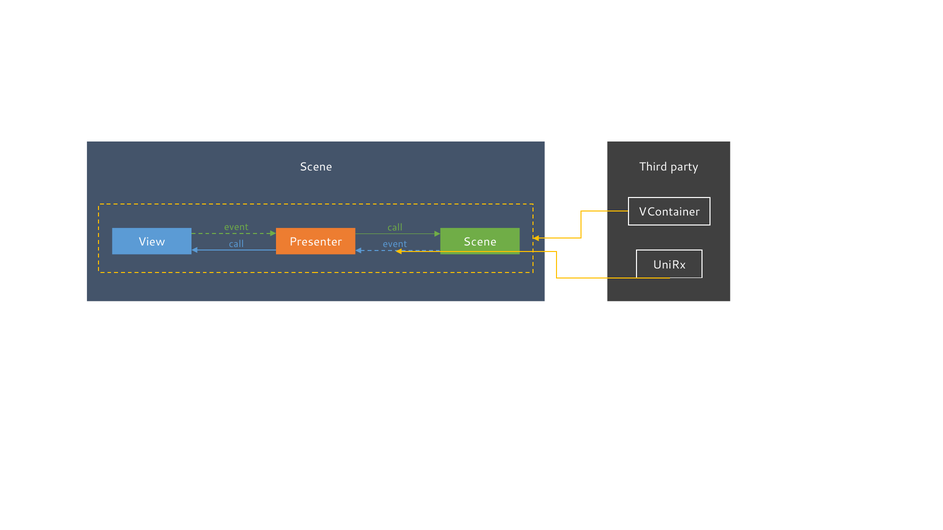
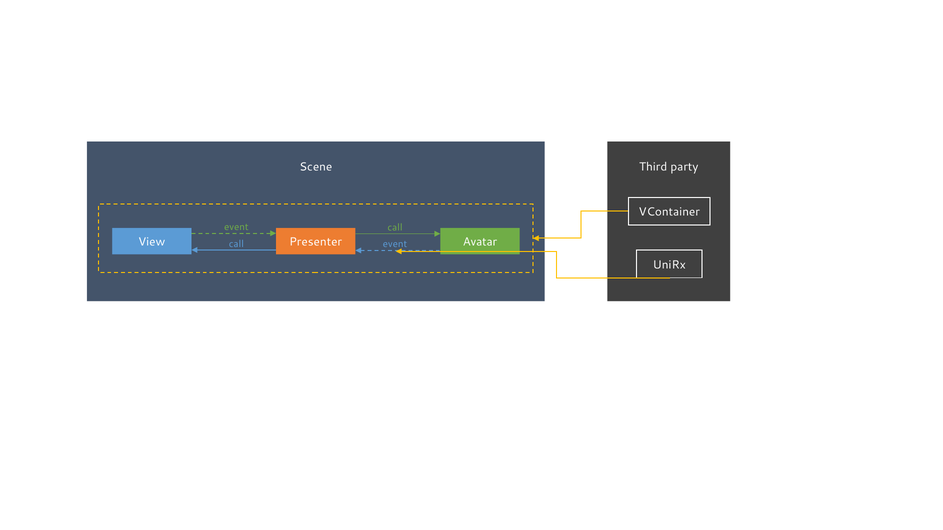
View Scene: Scene -> Avatar (480, 242)
